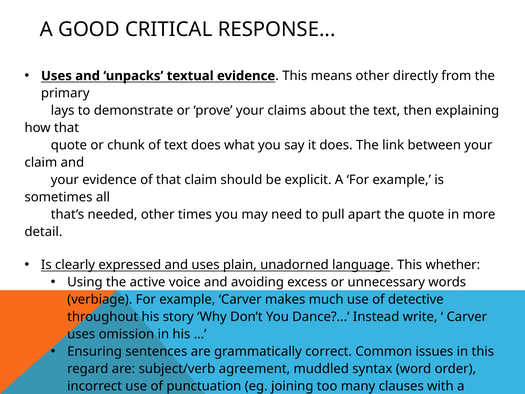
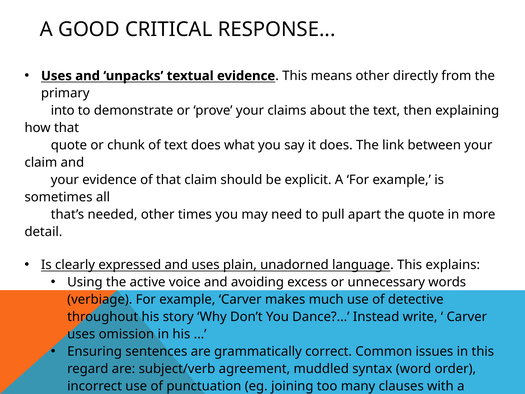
lays: lays -> into (63, 110)
whether: whether -> explains (453, 265)
